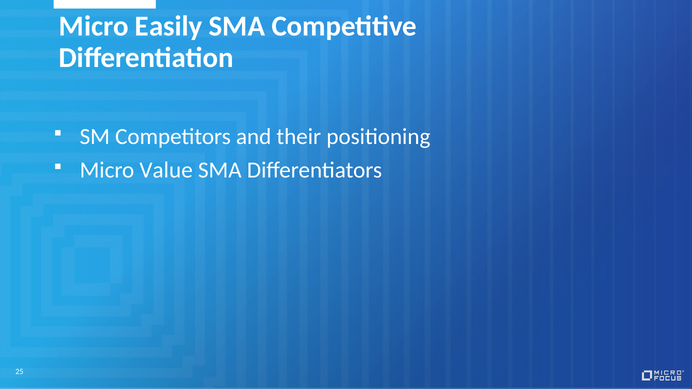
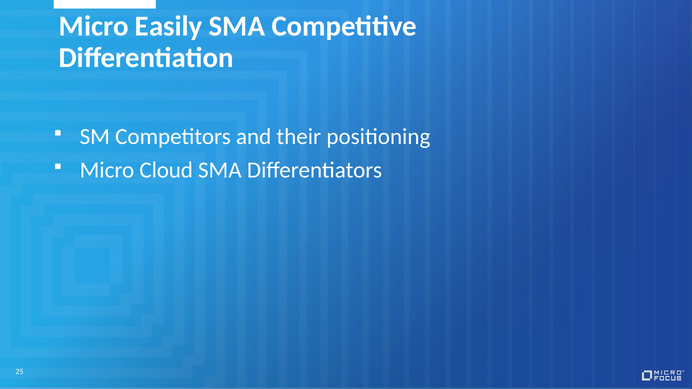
Value: Value -> Cloud (166, 170)
